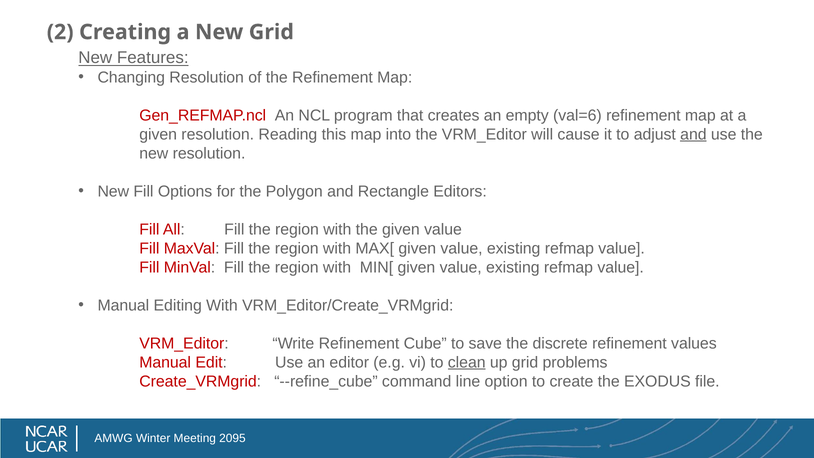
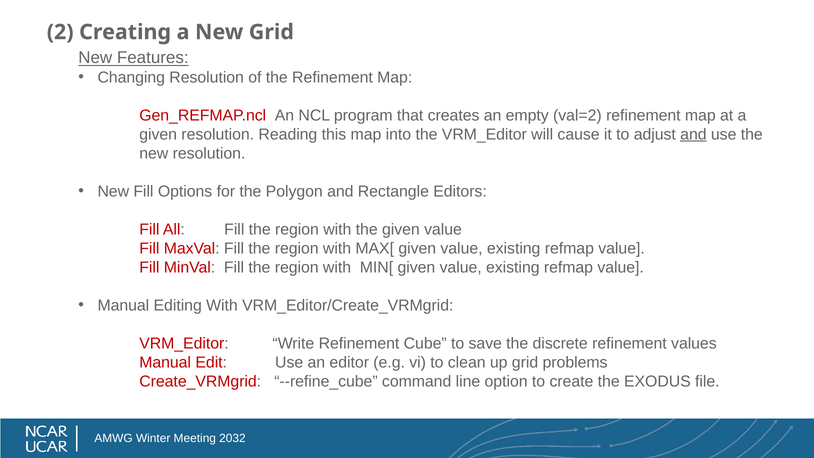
val=6: val=6 -> val=2 (577, 115)
clean underline: present -> none (467, 362)
2095: 2095 -> 2032 (232, 438)
